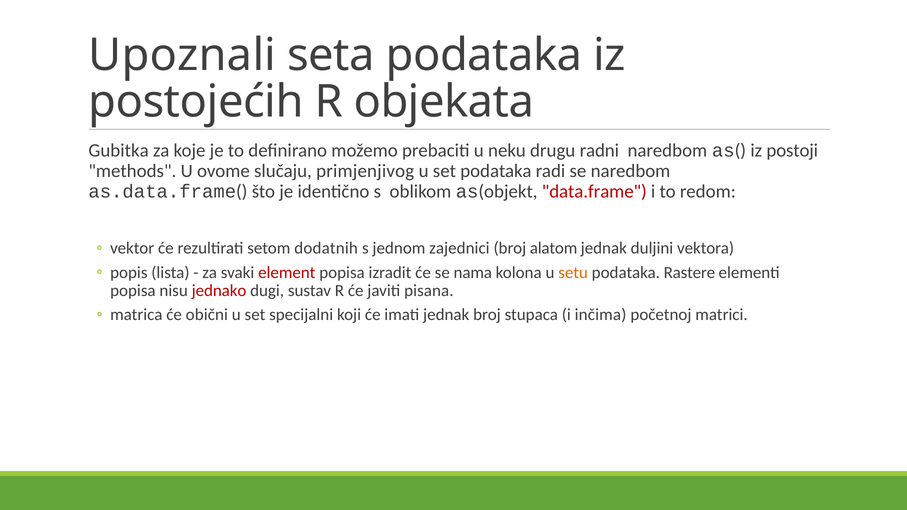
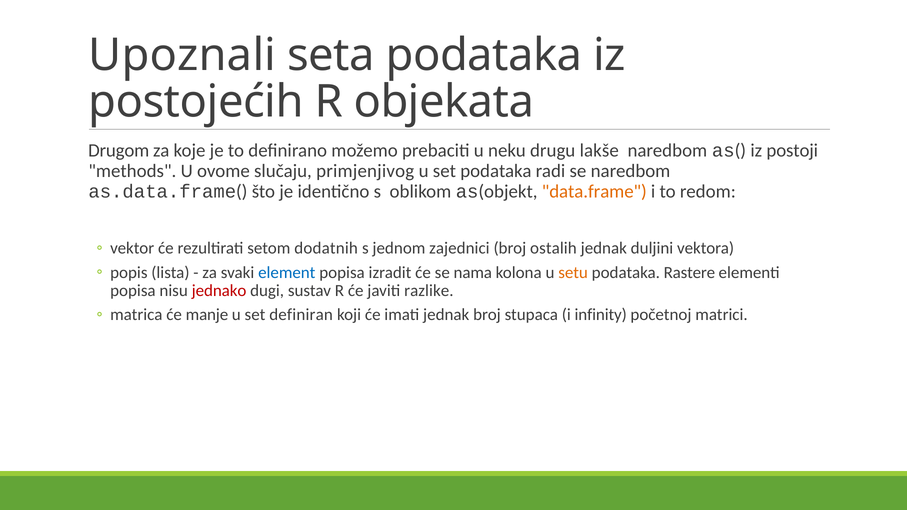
Gubitka: Gubitka -> Drugom (119, 151)
radni: radni -> lakše (599, 151)
data.frame colour: red -> orange (594, 192)
alatom: alatom -> ostalih (553, 248)
element colour: red -> blue (287, 273)
pisana: pisana -> razlike (429, 291)
obični: obični -> manje (207, 315)
specijalni: specijalni -> definiran (301, 315)
inčima: inčima -> infinity (601, 315)
